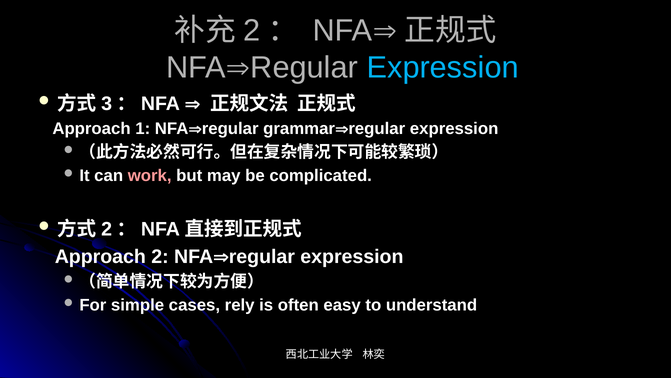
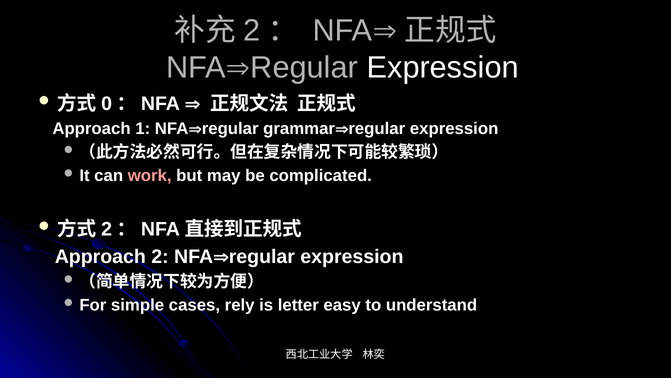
Expression colour: light blue -> white (443, 67)
3: 3 -> 0 (107, 104)
often: often -> letter (298, 305)
